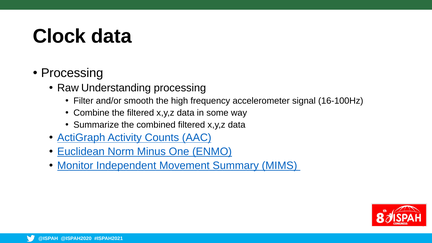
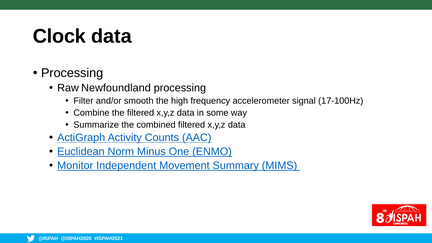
Understanding: Understanding -> Newfoundland (116, 88)
16-100Hz: 16-100Hz -> 17-100Hz (341, 101)
